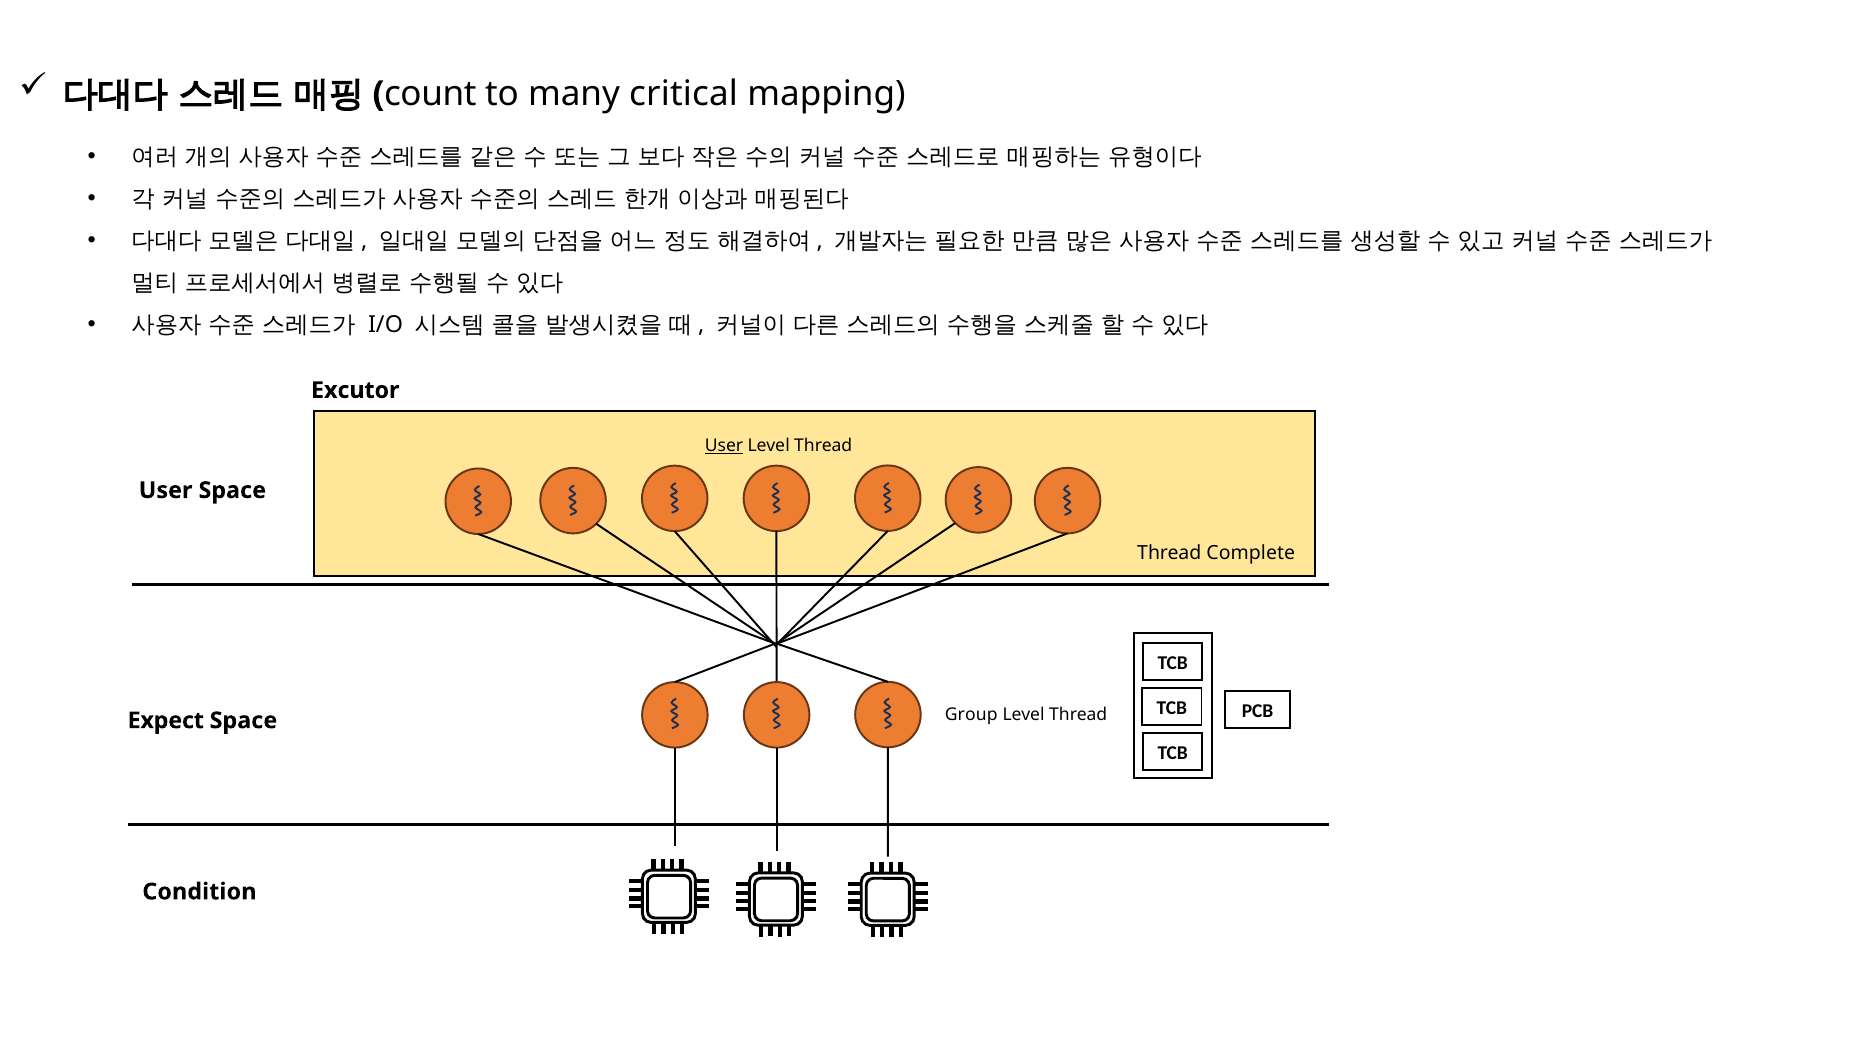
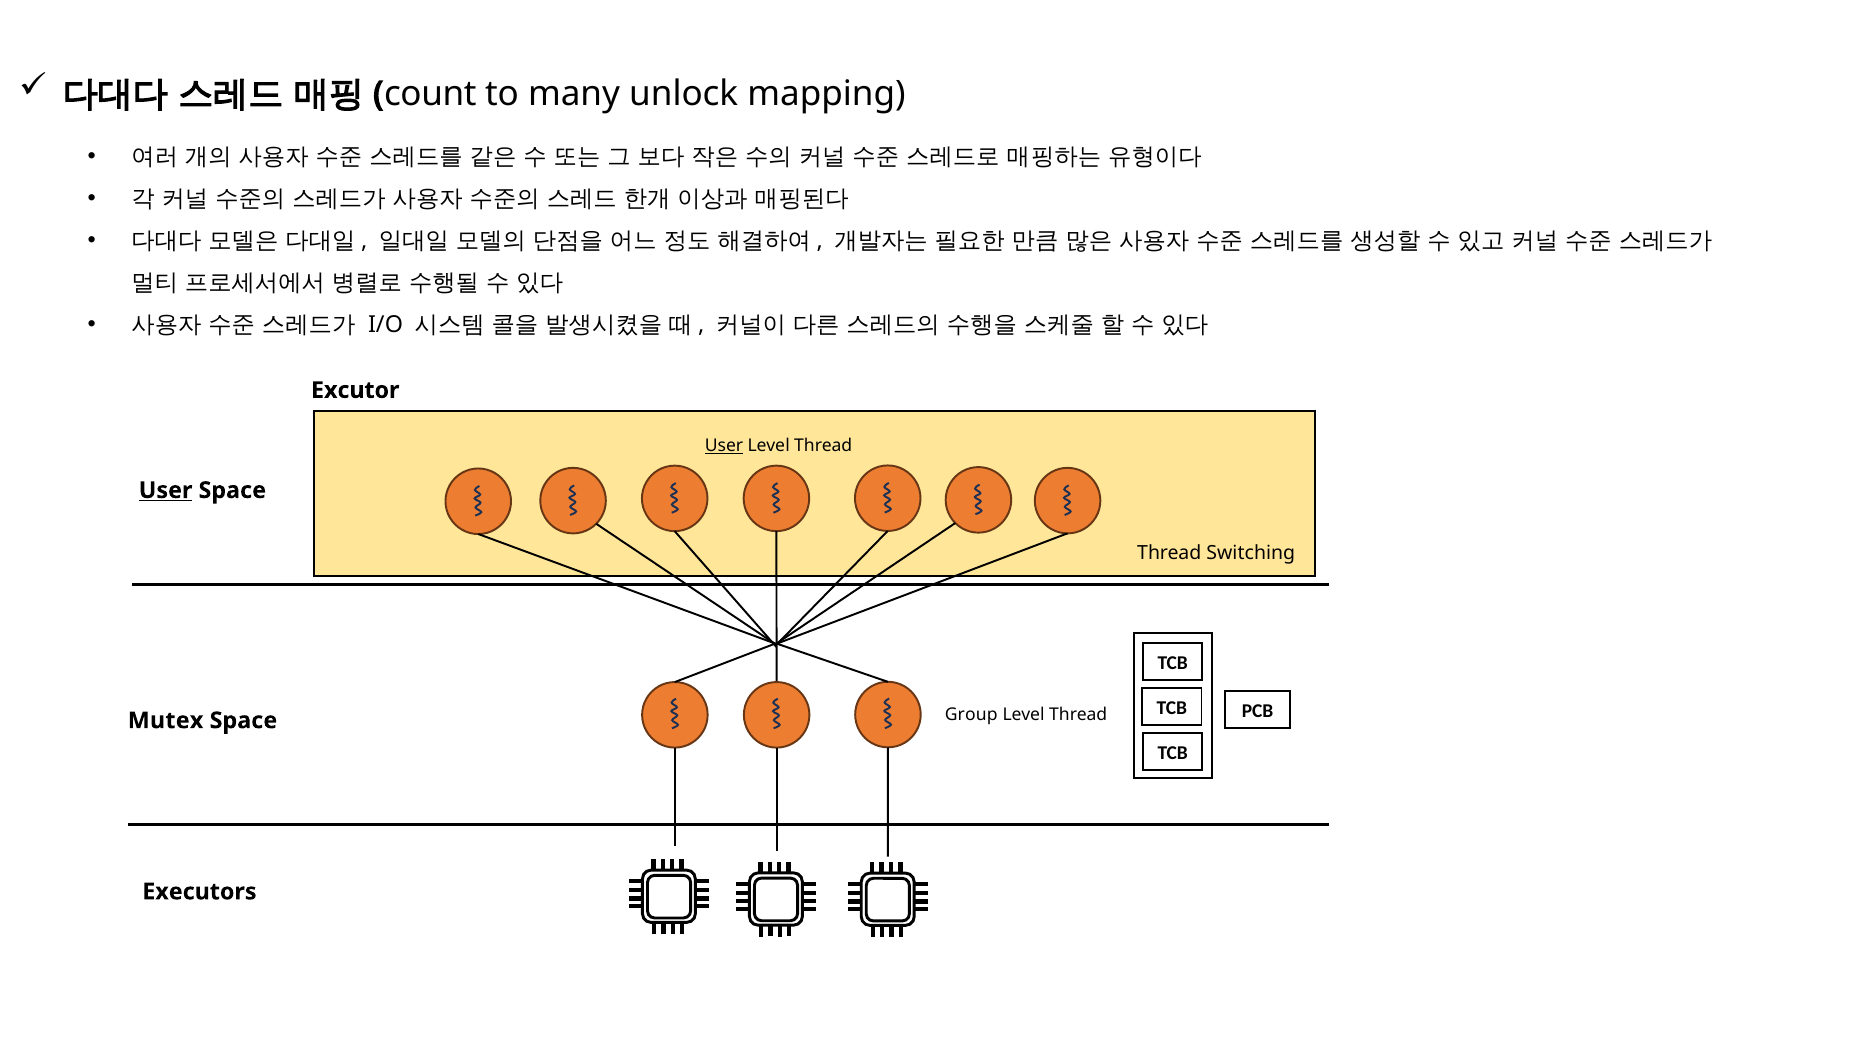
critical: critical -> unlock (684, 94)
User underline: none -> present (166, 490)
Complete: Complete -> Switching (1251, 553)
Expect: Expect -> Mutex (166, 720)
Condition: Condition -> Executors (199, 892)
